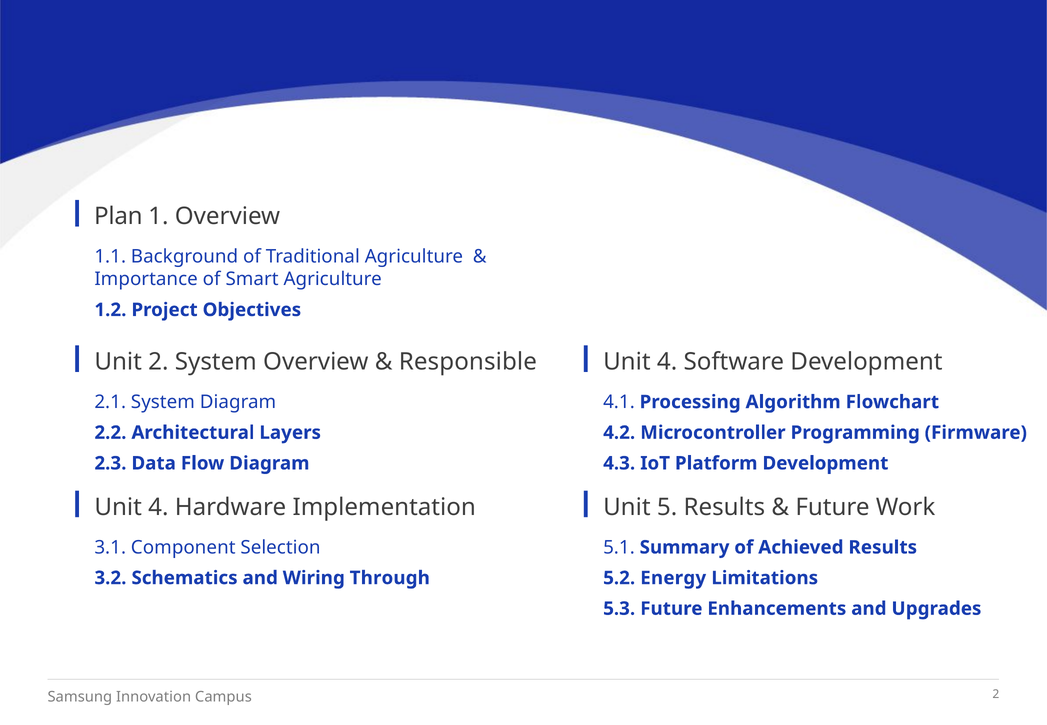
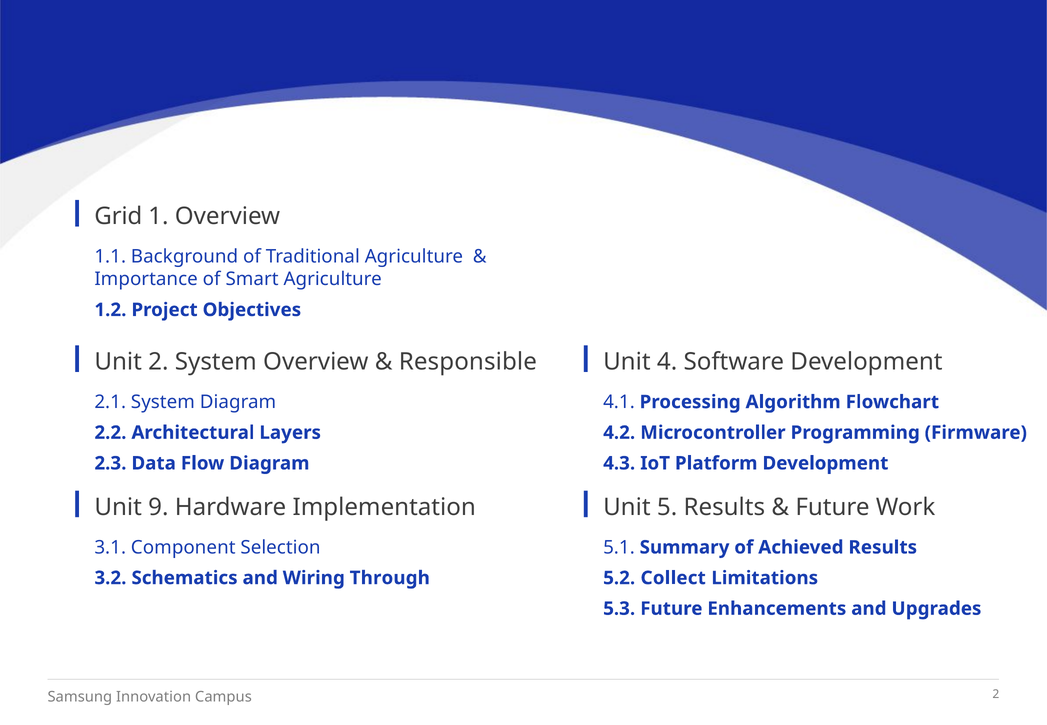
Plan: Plan -> Grid (118, 216)
4: 4 -> 9 (158, 507)
Energy: Energy -> Collect (673, 578)
